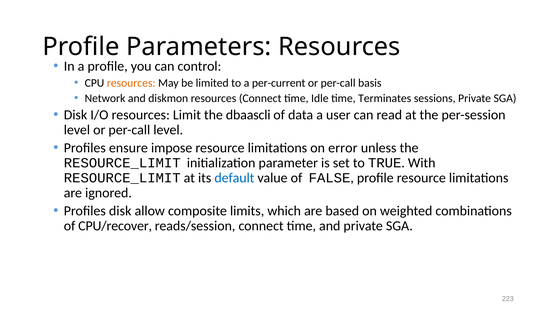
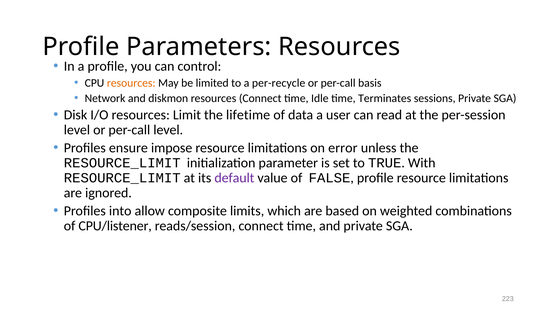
per-current: per-current -> per-recycle (279, 83)
dbaascli: dbaascli -> lifetime (248, 115)
default colour: blue -> purple (234, 178)
Profiles disk: disk -> into (120, 211)
CPU/recover: CPU/recover -> CPU/listener (115, 226)
